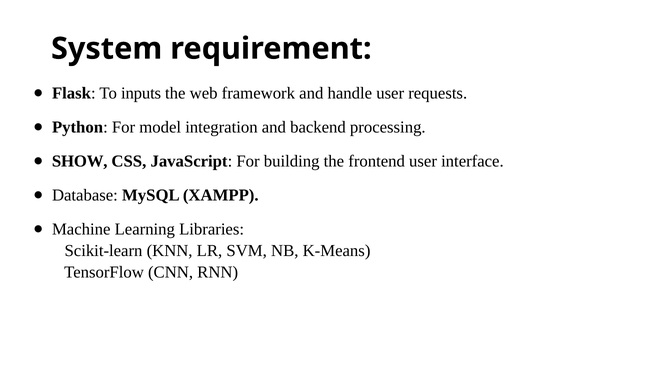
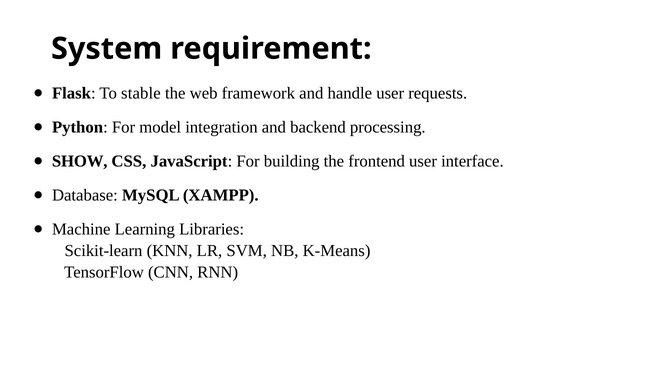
inputs: inputs -> stable (141, 93)
